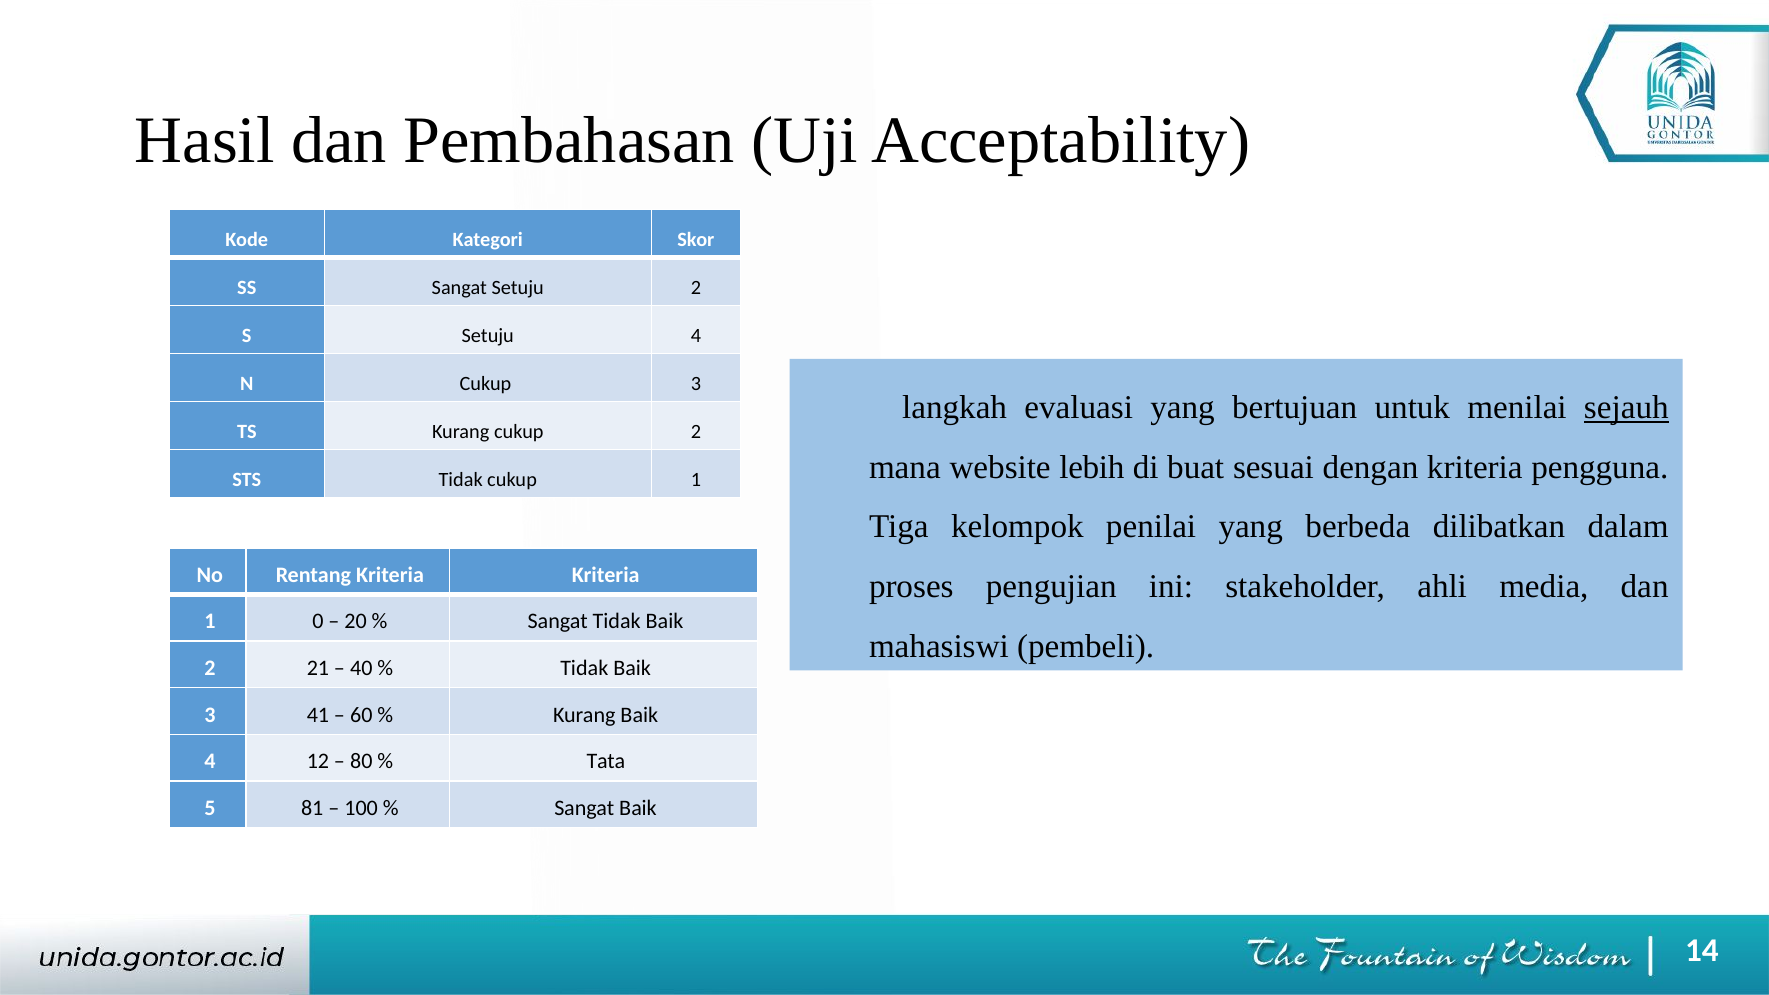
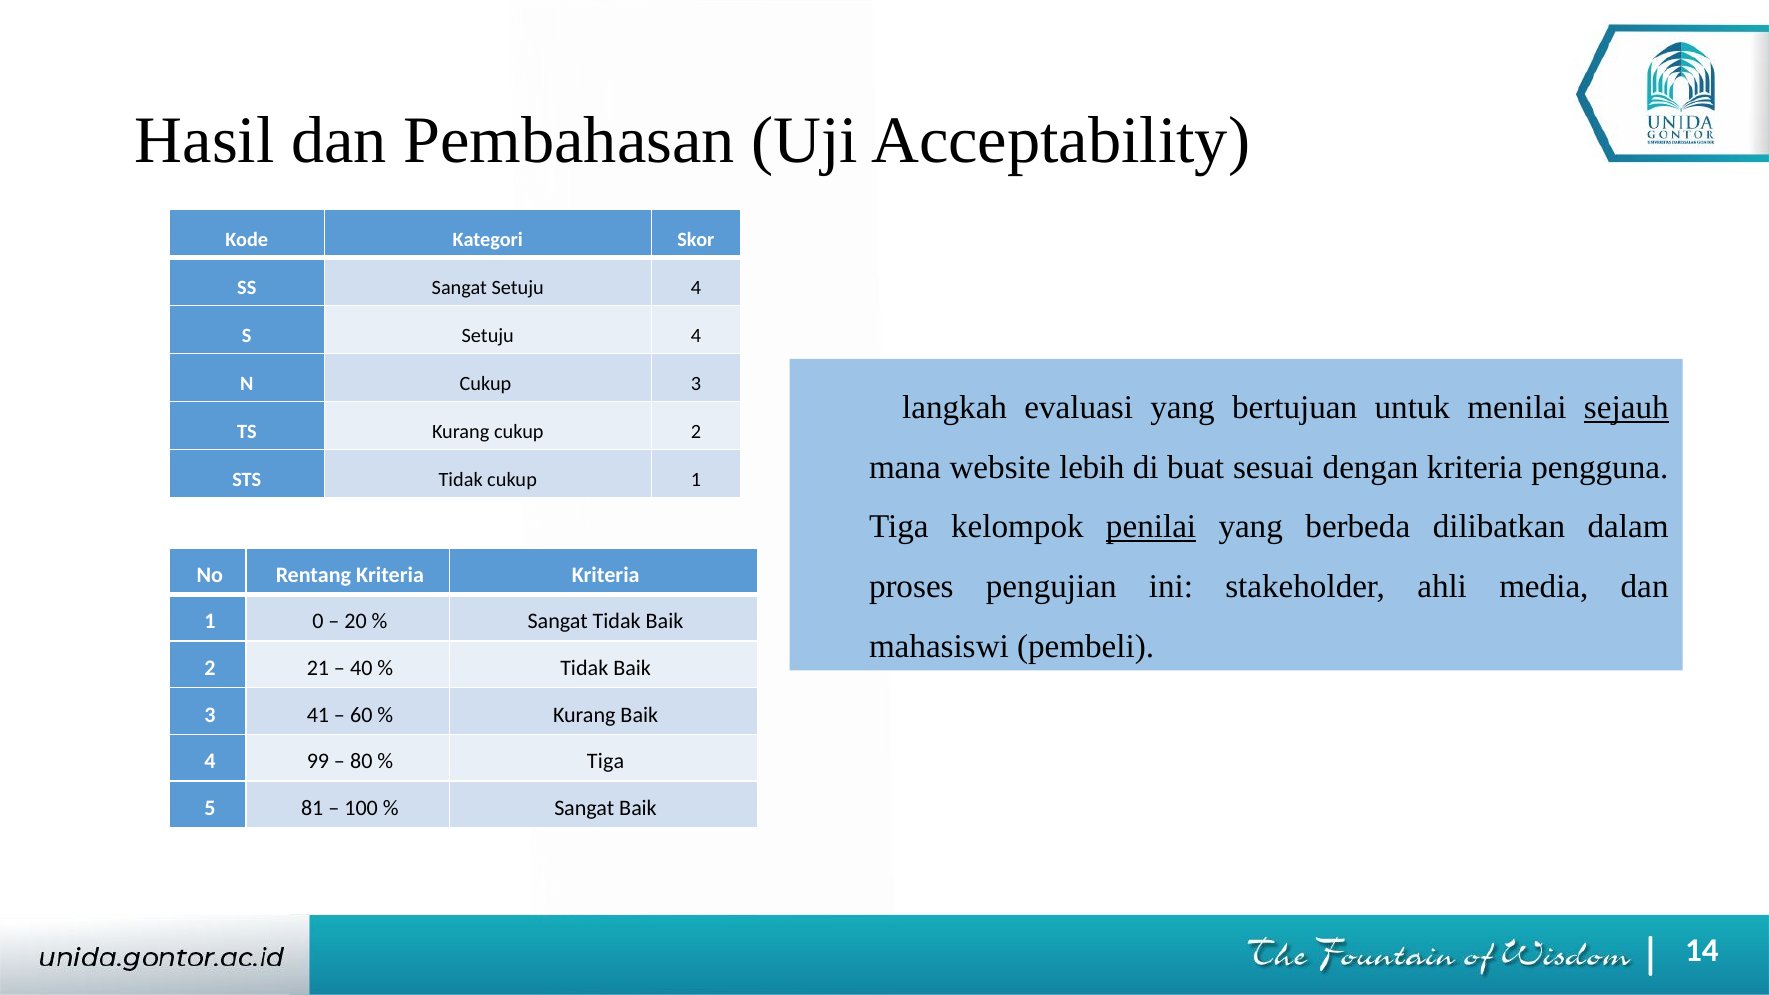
Sangat Setuju 2: 2 -> 4 (696, 288)
penilai underline: none -> present (1151, 527)
12: 12 -> 99 (318, 762)
Tata: Tata -> Tiga (606, 762)
